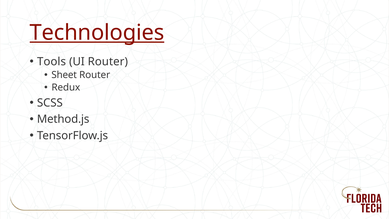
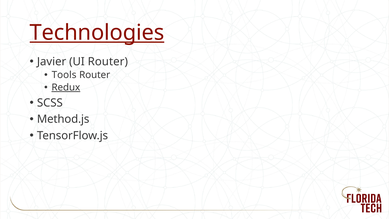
Tools: Tools -> Javier (52, 61)
Sheet: Sheet -> Tools (64, 75)
Redux underline: none -> present (66, 87)
